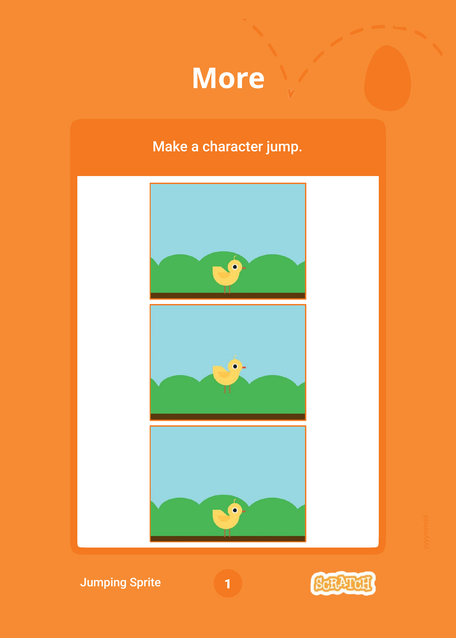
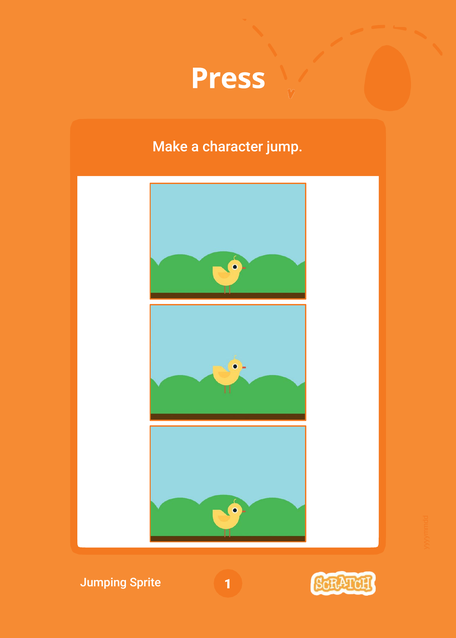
More: More -> Press (228, 79)
